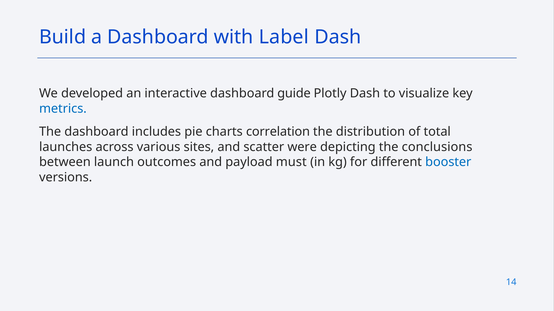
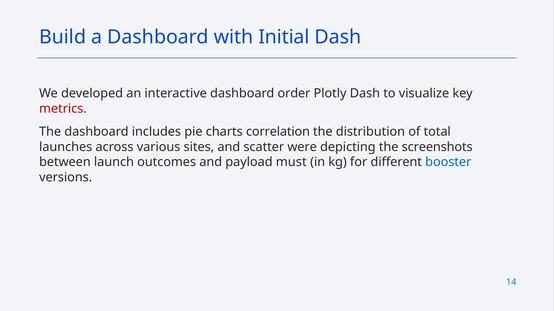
Label: Label -> Initial (284, 37)
guide: guide -> order (294, 94)
metrics colour: blue -> red (63, 109)
conclusions: conclusions -> screenshots (437, 147)
